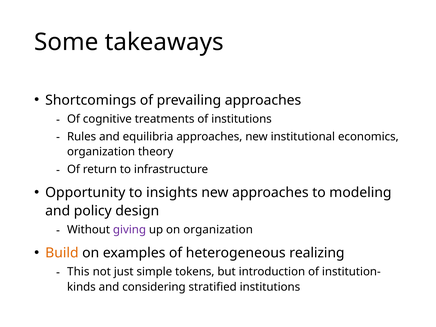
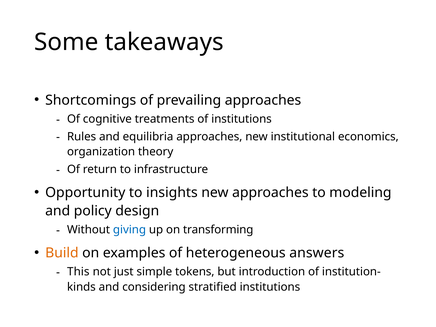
giving colour: purple -> blue (129, 230)
on organization: organization -> transforming (218, 230)
realizing: realizing -> answers (317, 253)
